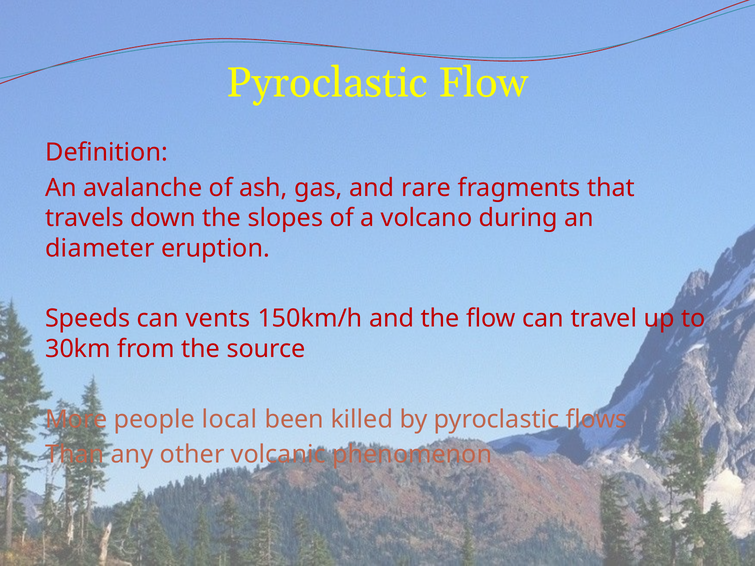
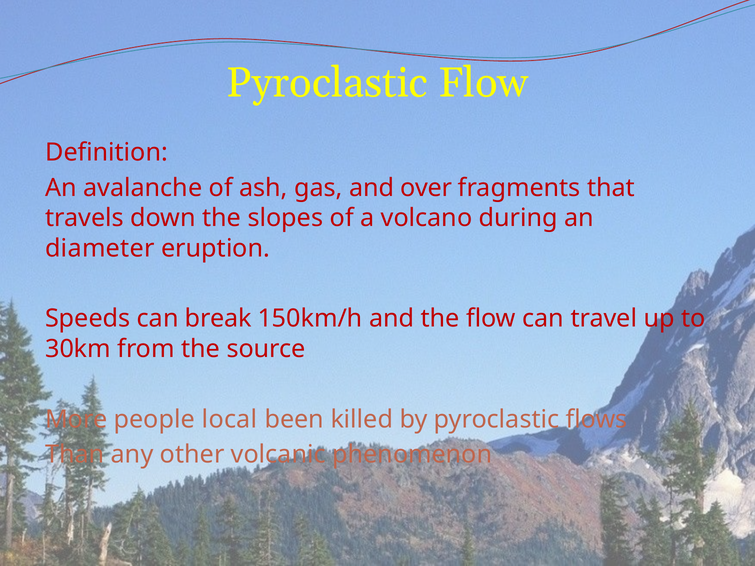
rare: rare -> over (426, 188)
vents: vents -> break (218, 319)
